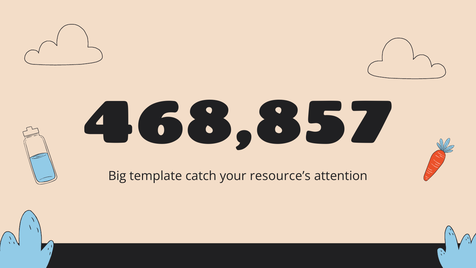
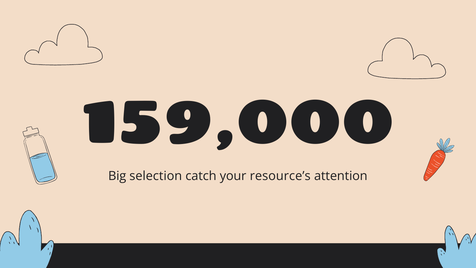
468,857: 468,857 -> 159,000 (238, 123)
template: template -> selection (156, 176)
